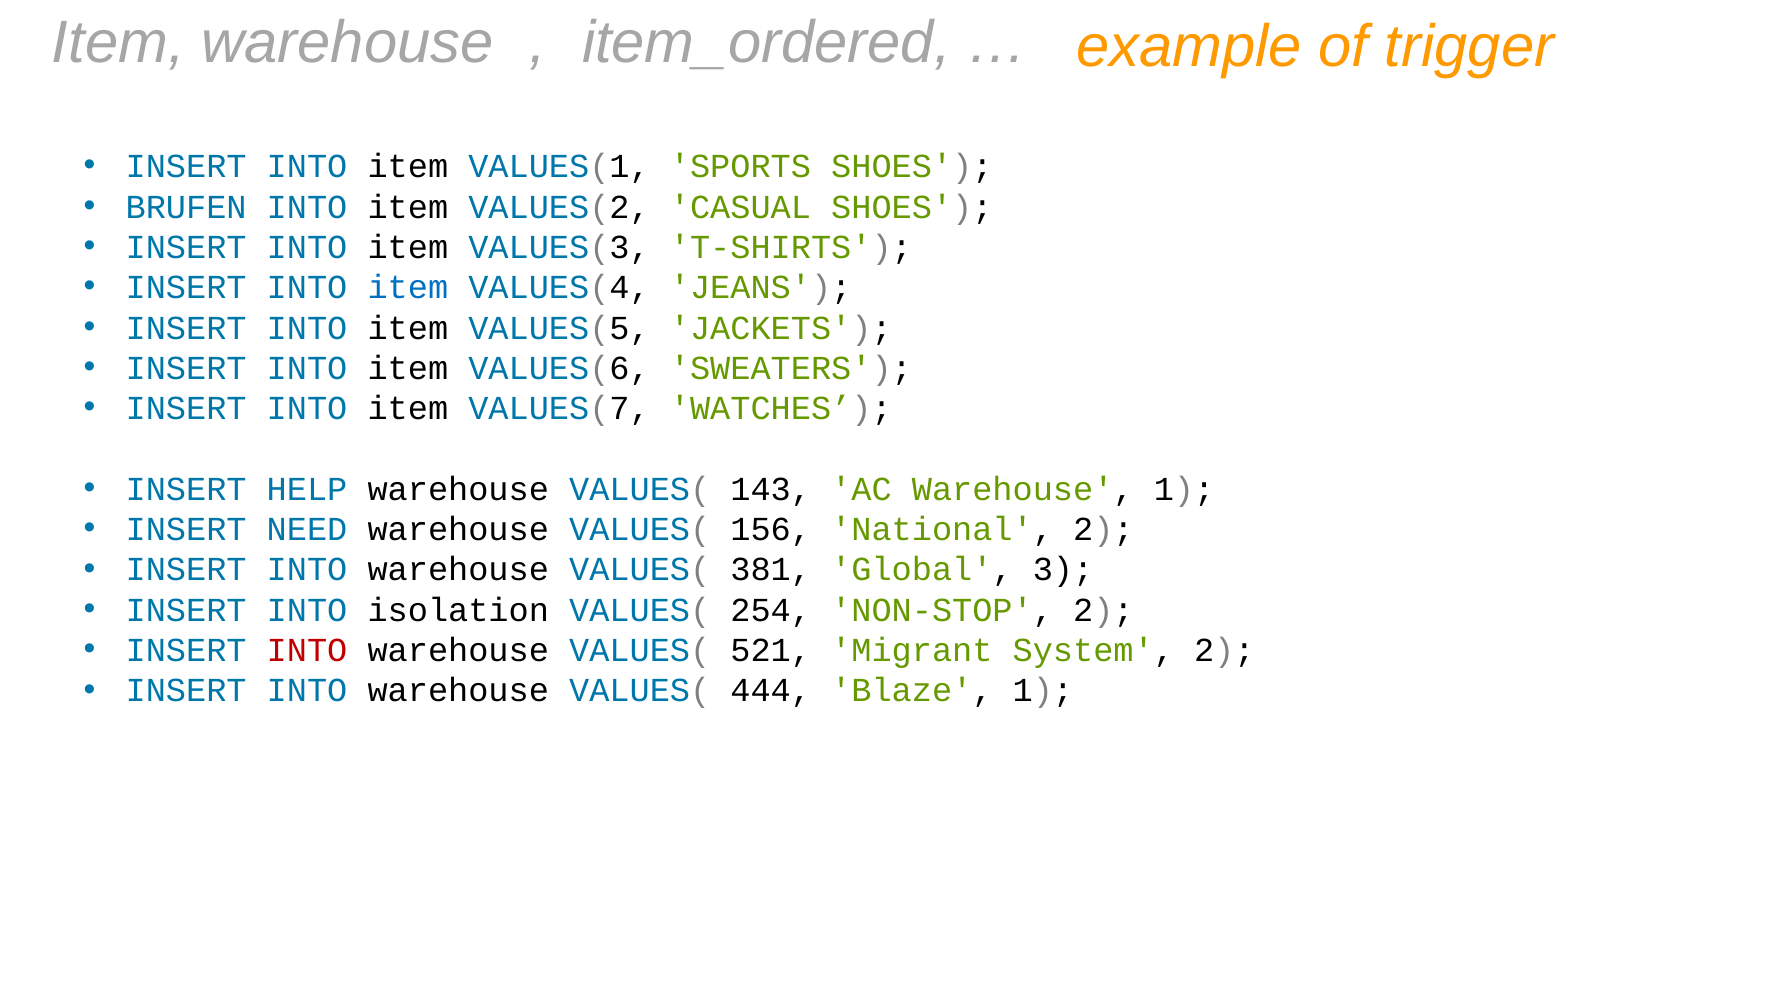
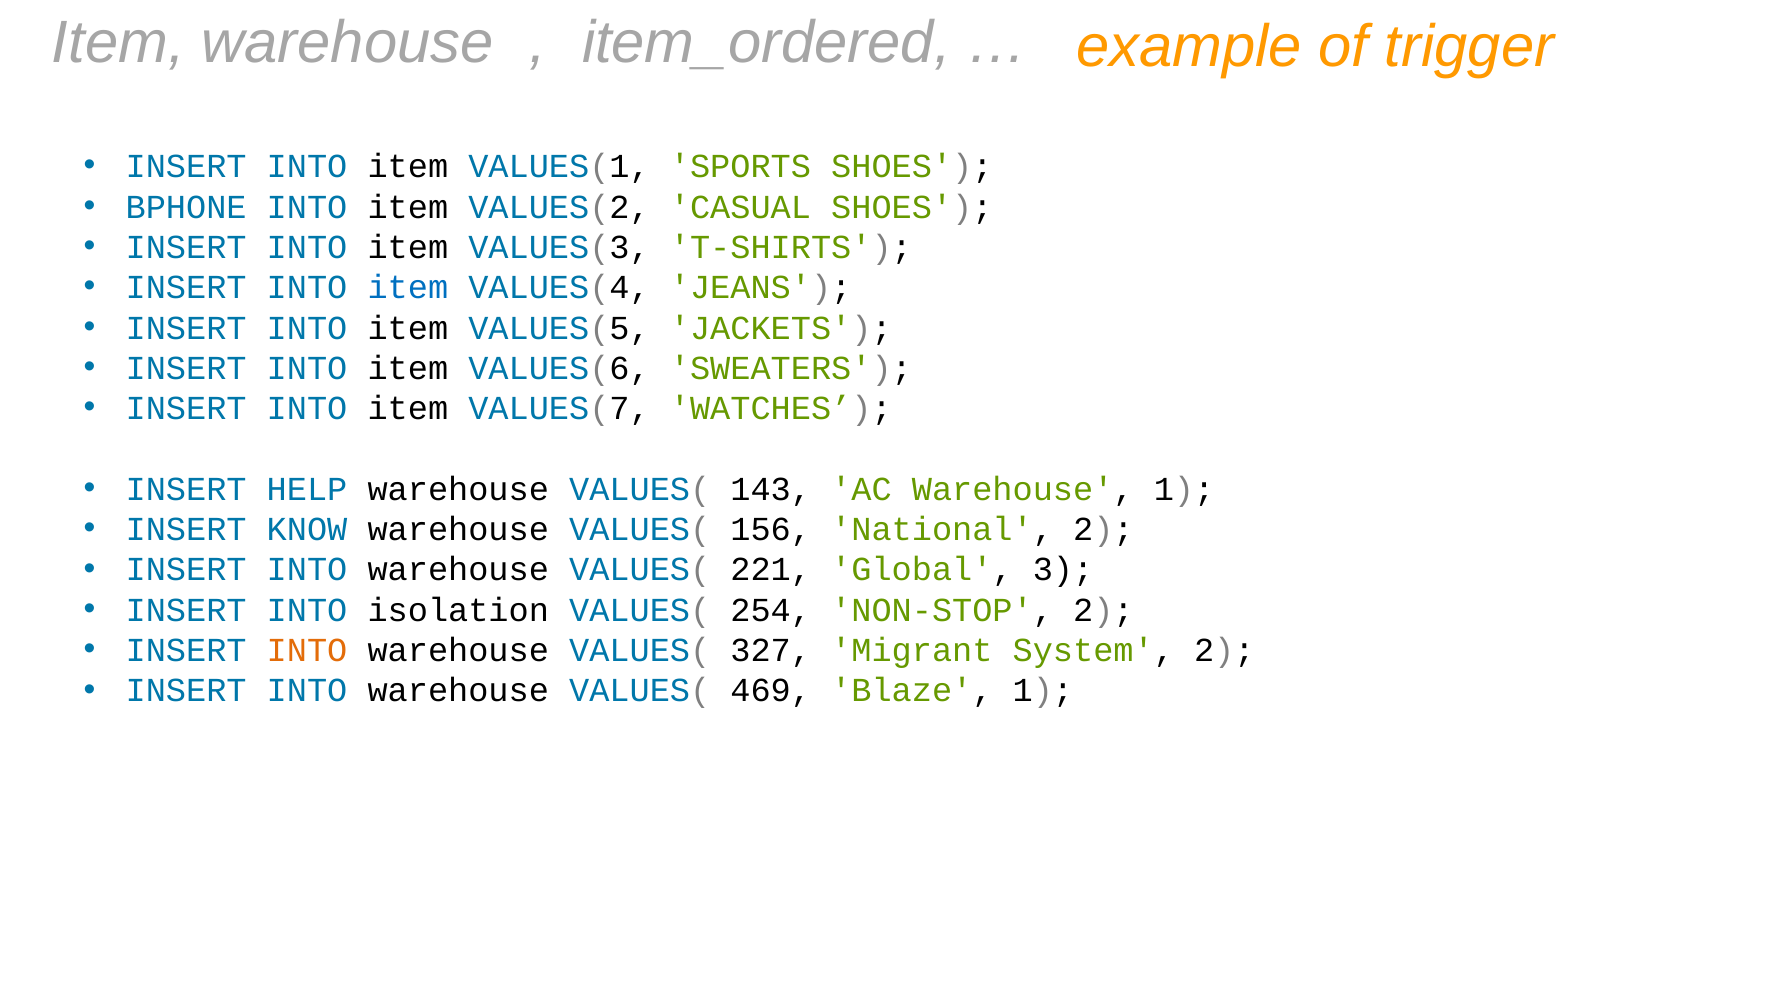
BRUFEN: BRUFEN -> BPHONE (186, 207)
NEED: NEED -> KNOW (307, 530)
381: 381 -> 221 (771, 570)
INTO colour: red -> orange (307, 650)
521: 521 -> 327 (771, 650)
444: 444 -> 469 (771, 691)
